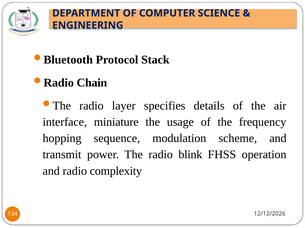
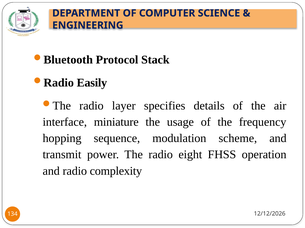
Chain: Chain -> Easily (92, 83)
blink: blink -> eight (190, 155)
